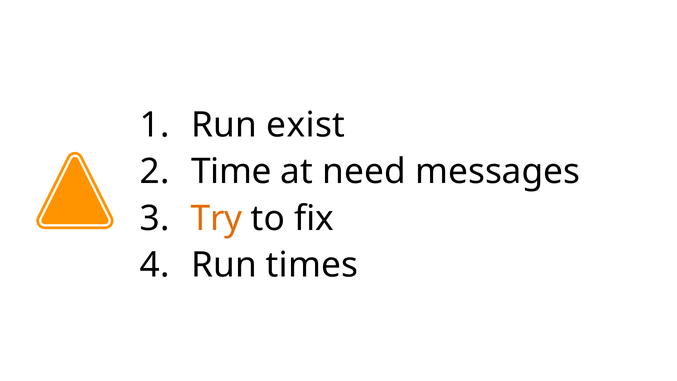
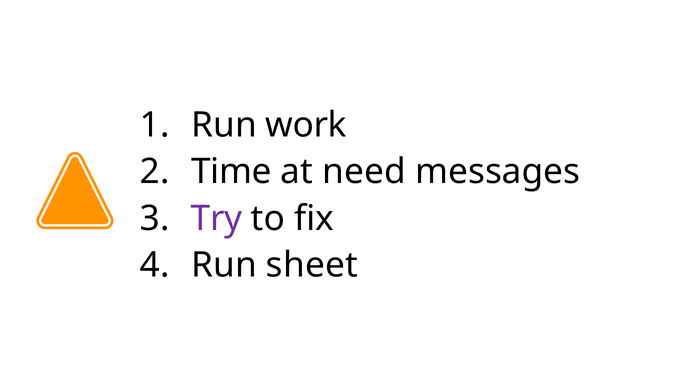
exist: exist -> work (306, 125)
Try colour: orange -> purple (217, 218)
times: times -> sheet (312, 265)
